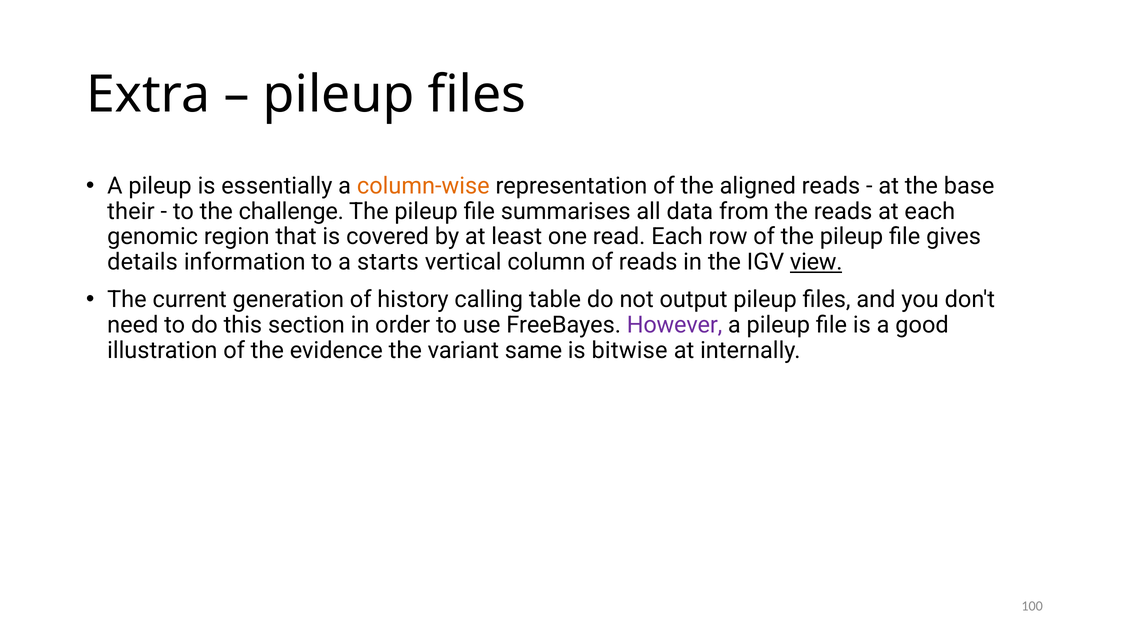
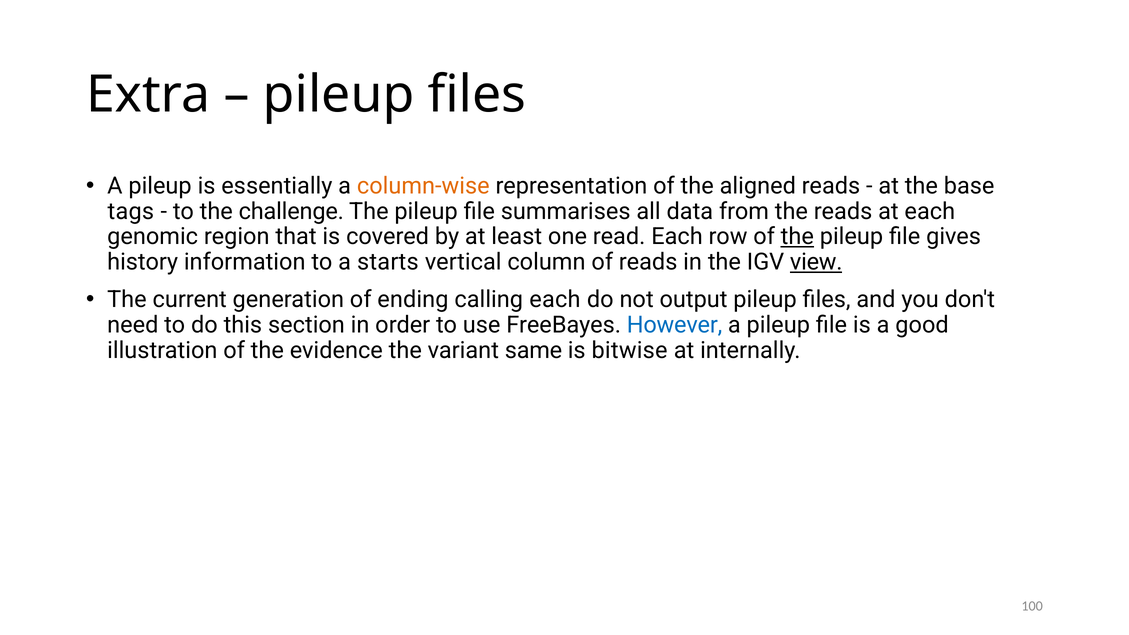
their: their -> tags (131, 211)
the underline: none -> present (797, 237)
details: details -> history (143, 262)
history: history -> ending (413, 299)
calling table: table -> each (555, 299)
However colour: purple -> blue (675, 325)
